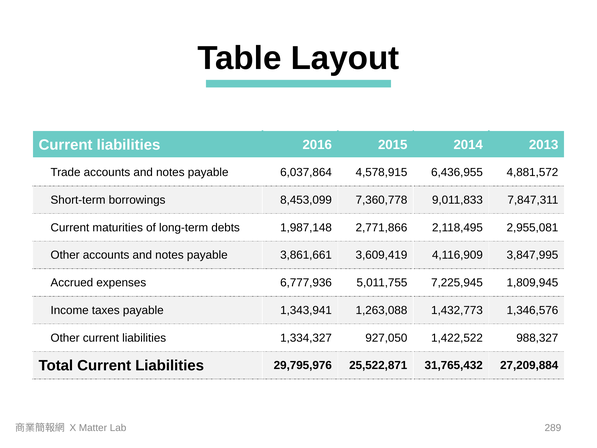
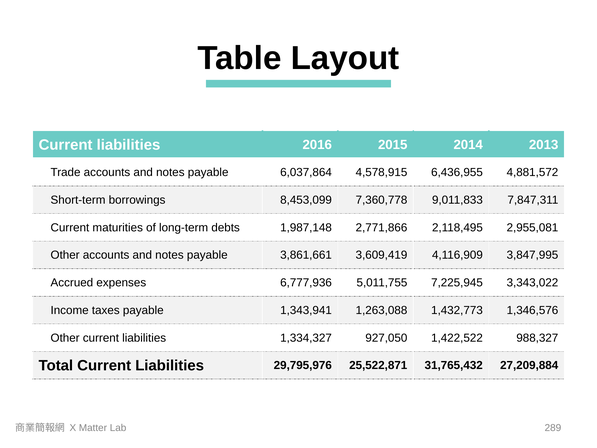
1,809,945: 1,809,945 -> 3,343,022 (532, 283)
